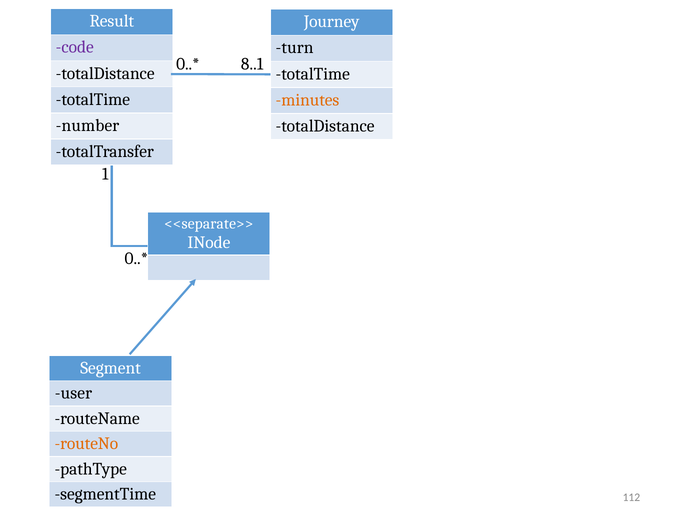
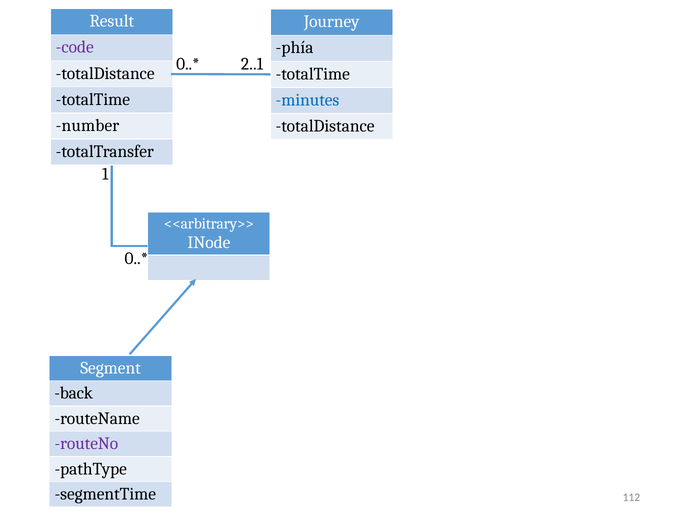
turn: turn -> phía (295, 48)
8..1: 8..1 -> 2..1 (252, 64)
minutes colour: orange -> blue (307, 100)
<<separate>>: <<separate>> -> <<arbitrary>> (209, 224)
user: user -> back (74, 393)
routeNo colour: orange -> purple (86, 444)
